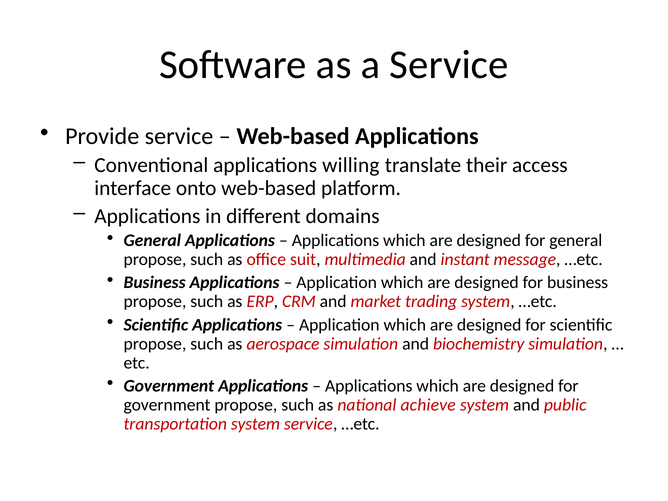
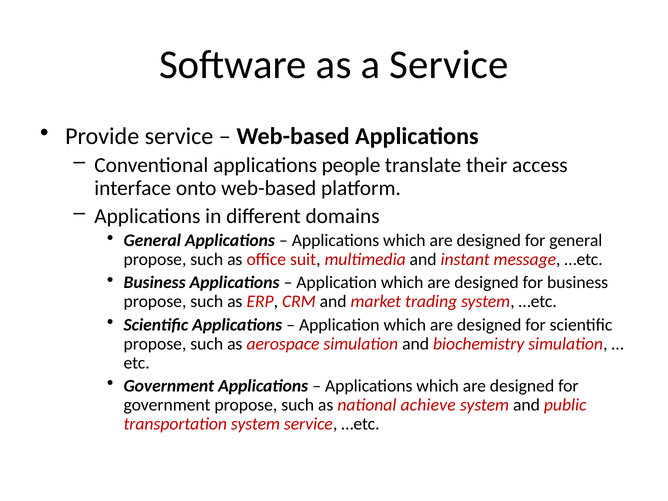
willing: willing -> people (351, 165)
